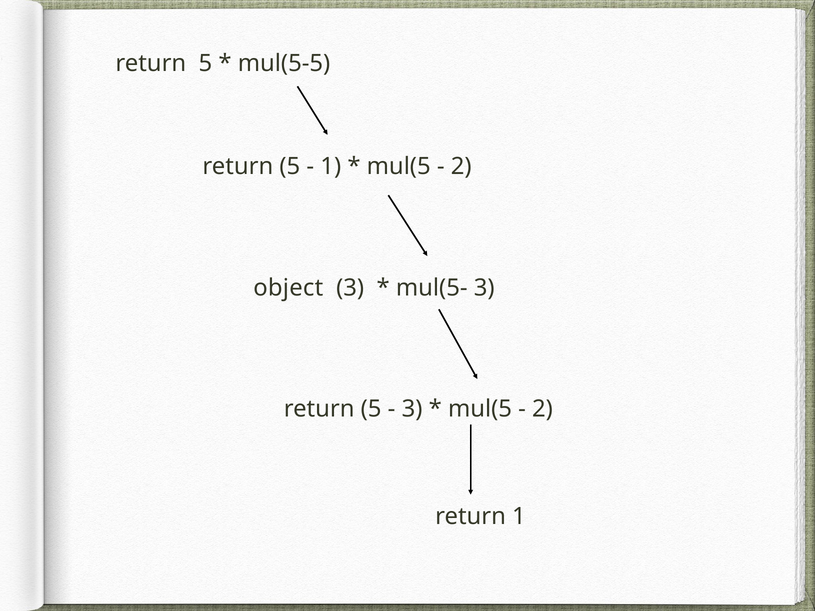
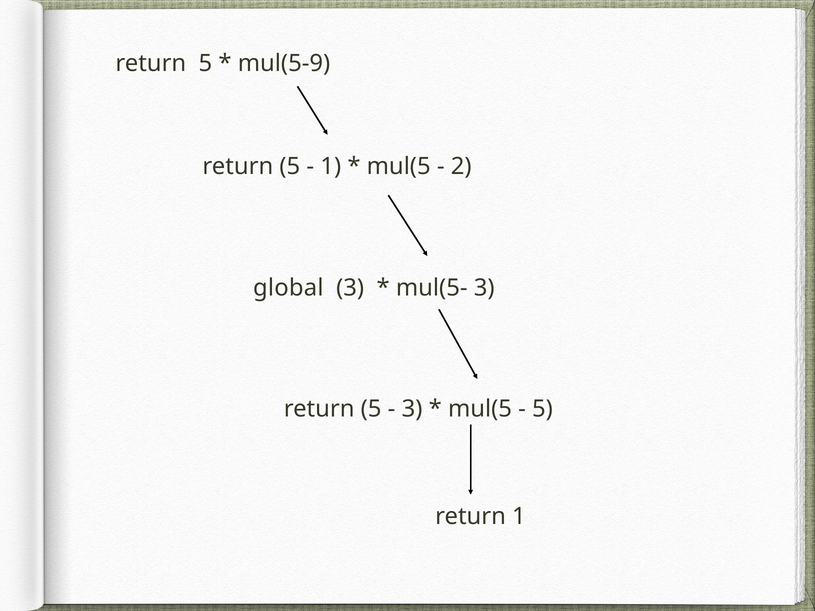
mul(5-5: mul(5-5 -> mul(5-9 (284, 63)
object: object -> global (288, 288)
2: 2 -> 5 (543, 409)
